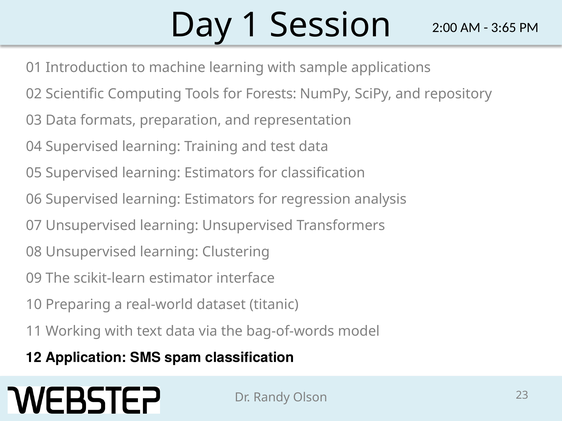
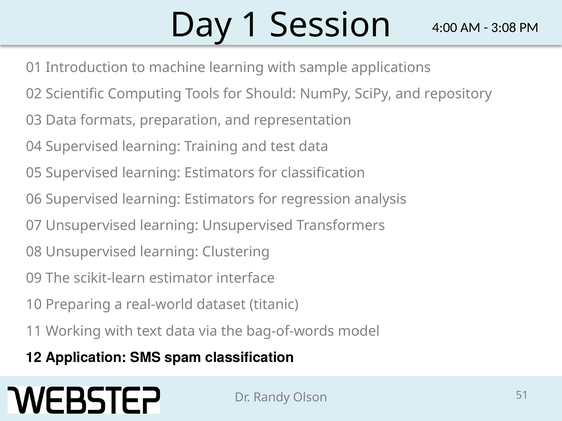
2:00: 2:00 -> 4:00 (445, 27)
3:65: 3:65 -> 3:08 (504, 27)
Forests: Forests -> Should (271, 94)
23: 23 -> 51 (522, 396)
